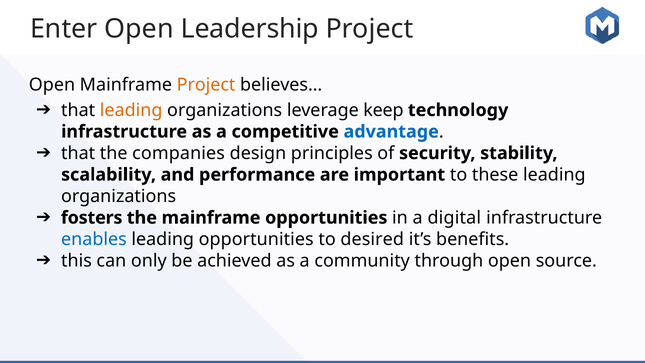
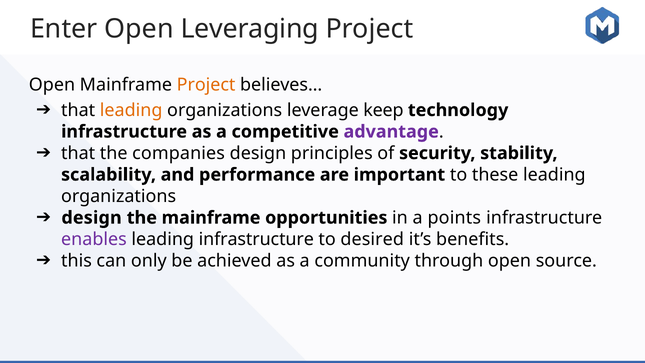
Leadership: Leadership -> Leveraging (250, 29)
advantage colour: blue -> purple (391, 132)
fosters: fosters -> design (92, 218)
digital: digital -> points (454, 218)
enables colour: blue -> purple (94, 239)
leading opportunities: opportunities -> infrastructure (256, 239)
